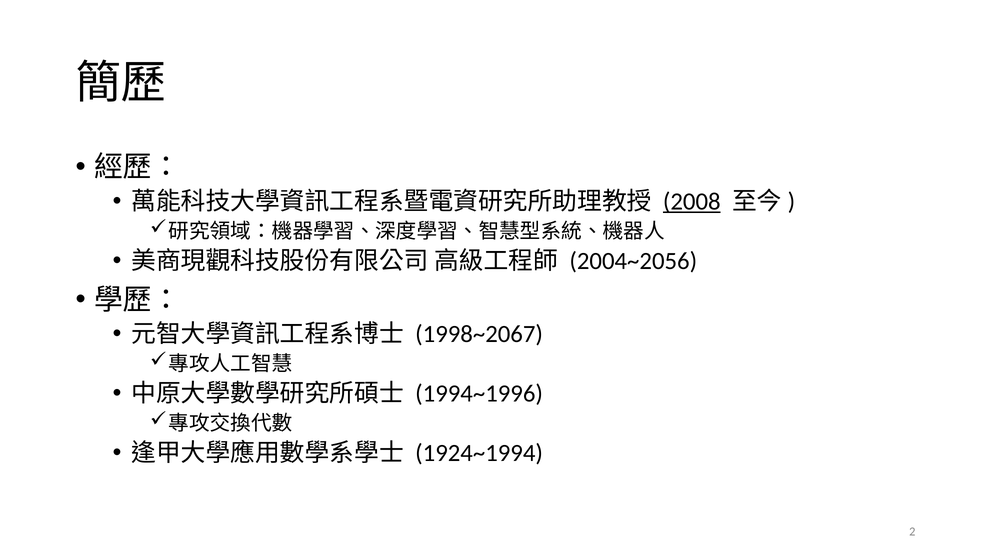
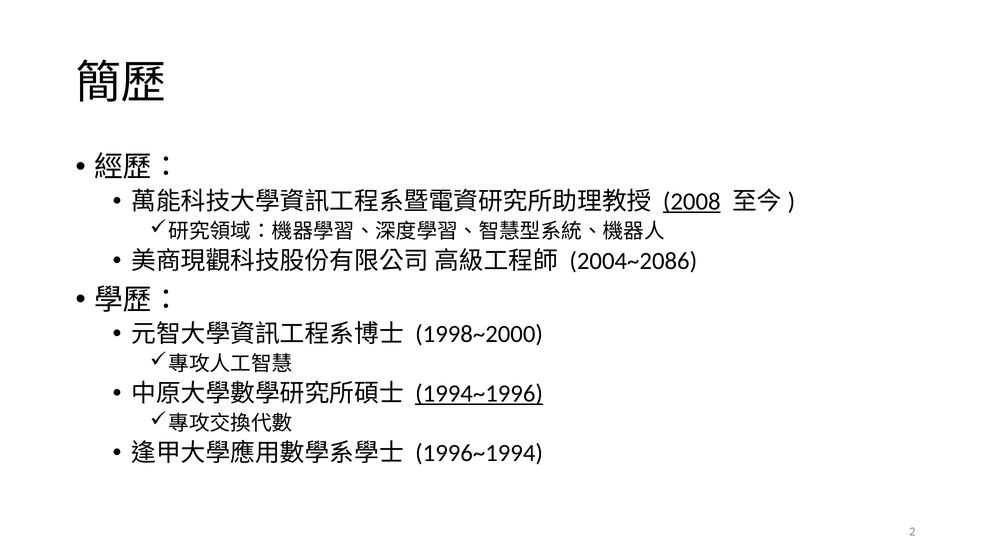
2004~2056: 2004~2056 -> 2004~2086 (633, 261)
1998~2067: 1998~2067 -> 1998~2000 (479, 335)
1994~1996 underline: none -> present (479, 394)
1924~1994: 1924~1994 -> 1996~1994 (479, 453)
